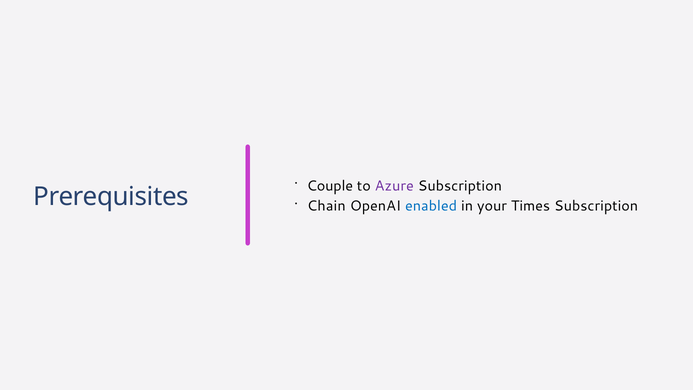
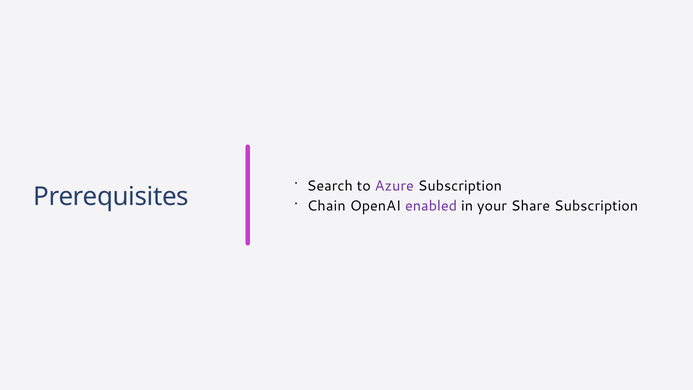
Couple: Couple -> Search (330, 186)
enabled colour: blue -> purple (431, 206)
Times: Times -> Share (530, 206)
